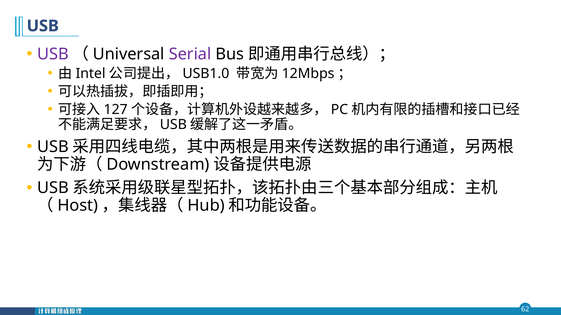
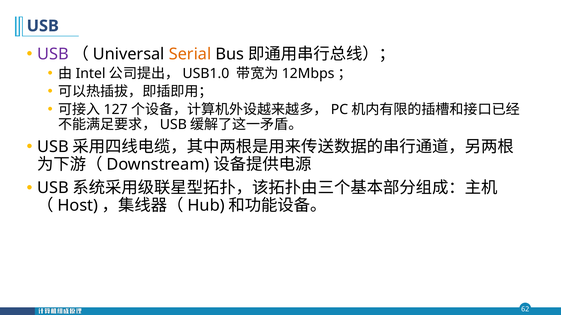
Serial colour: purple -> orange (190, 54)
